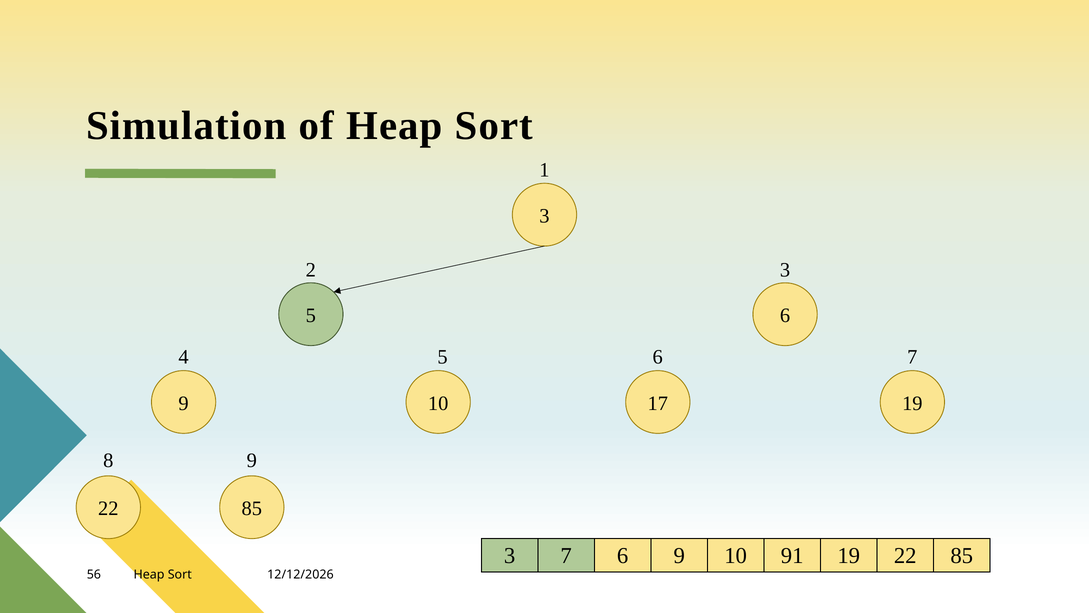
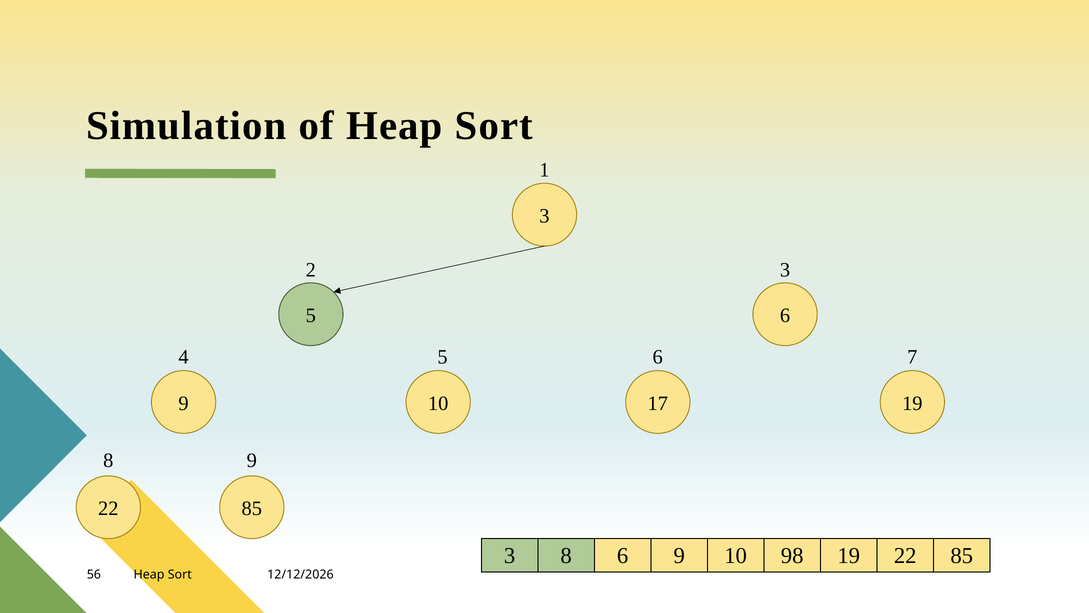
3 7: 7 -> 8 (566, 555)
91: 91 -> 98 (792, 555)
